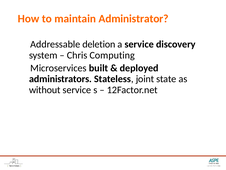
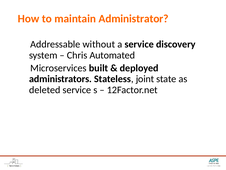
deletion: deletion -> without (99, 44)
Computing: Computing -> Automated (112, 55)
without: without -> deleted (45, 90)
